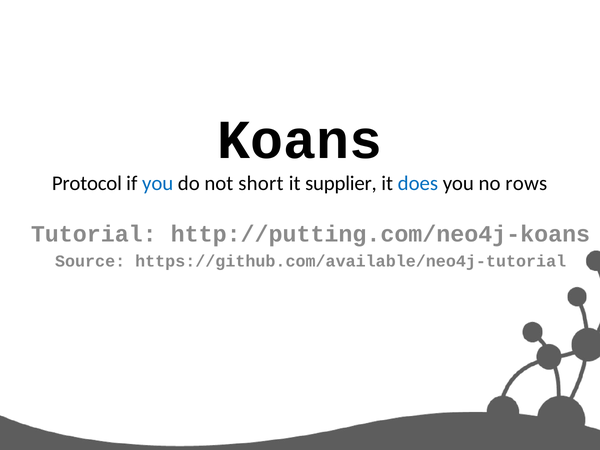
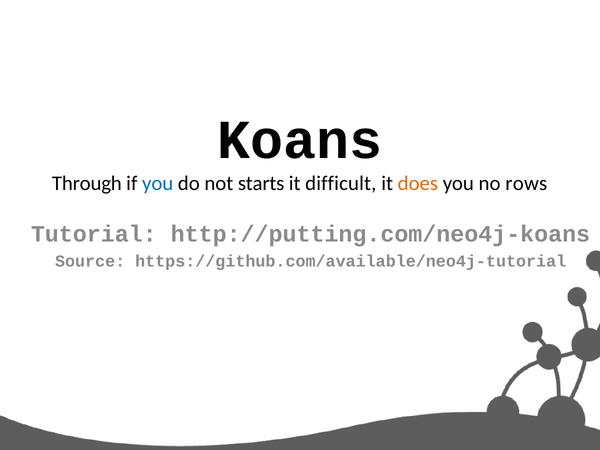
Protocol: Protocol -> Through (87, 183)
short: short -> starts (261, 183)
supplier: supplier -> difficult (341, 183)
does colour: blue -> orange (418, 183)
